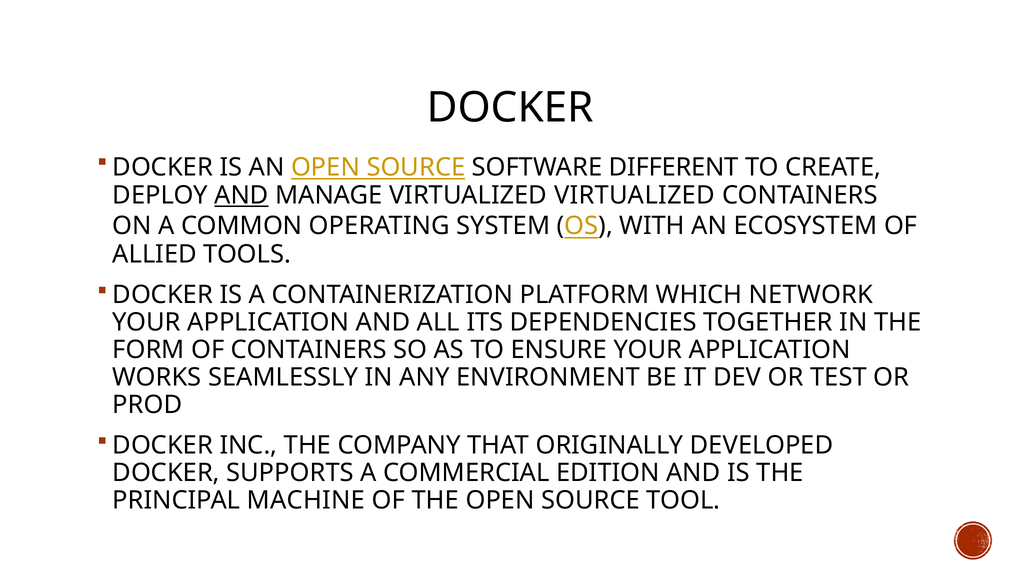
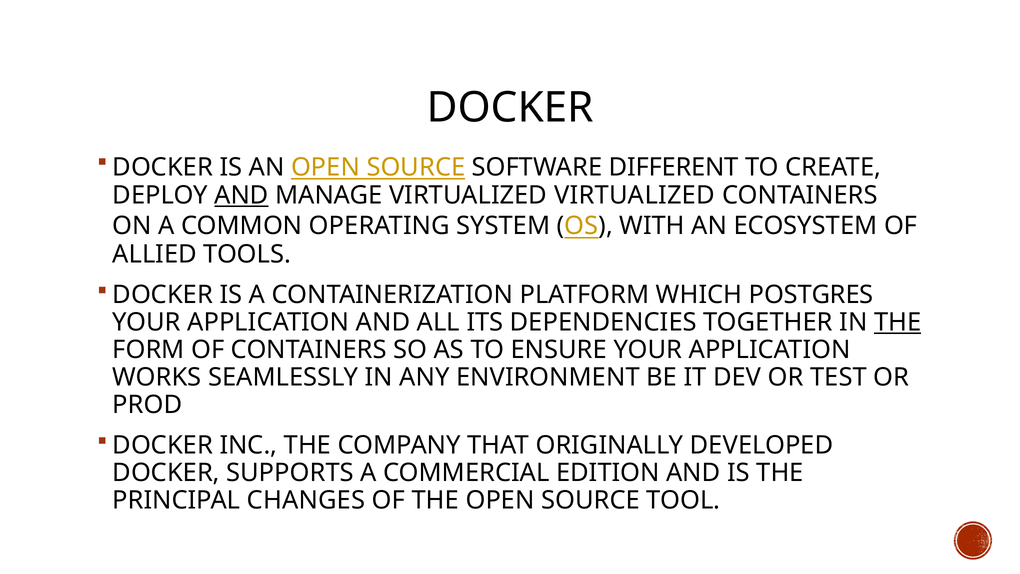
NETWORK: NETWORK -> POSTGRES (811, 295)
THE underline: none -> present (898, 322)
MACHINE: MACHINE -> CHANGES (306, 500)
